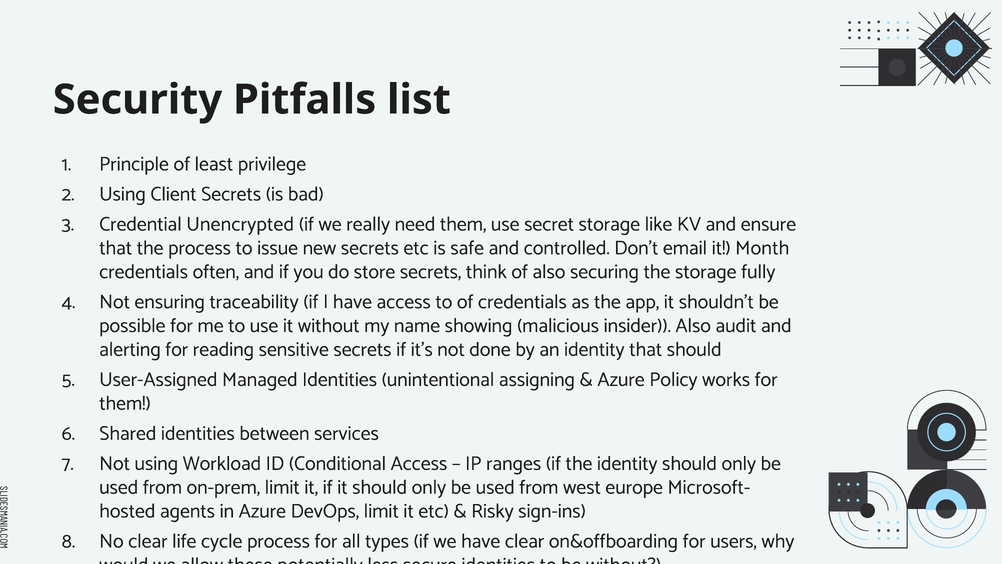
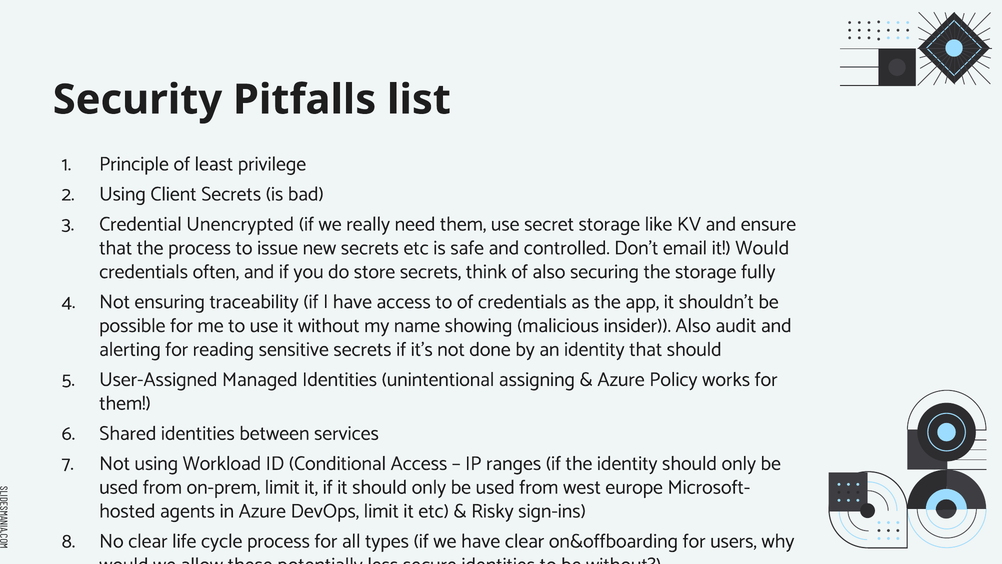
it Month: Month -> Would (762, 248)
